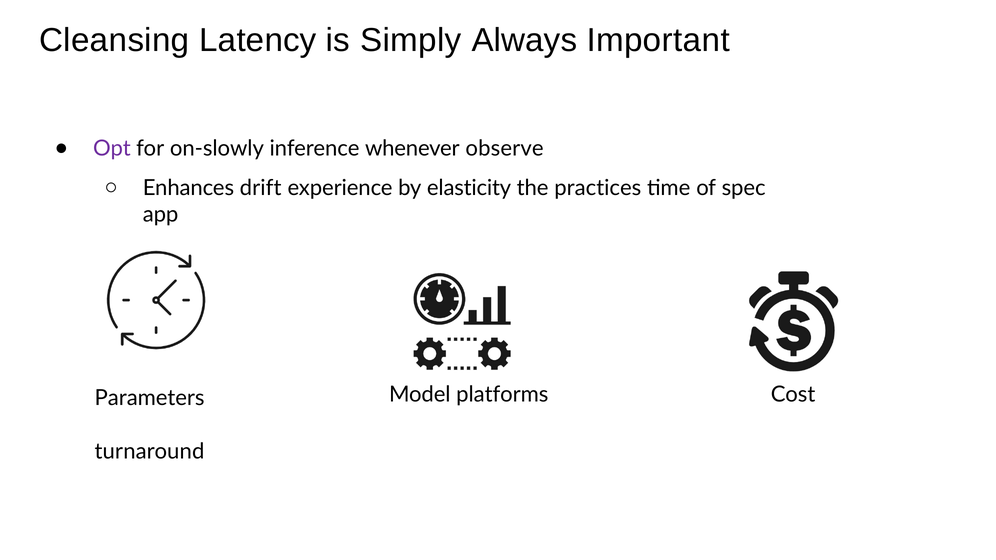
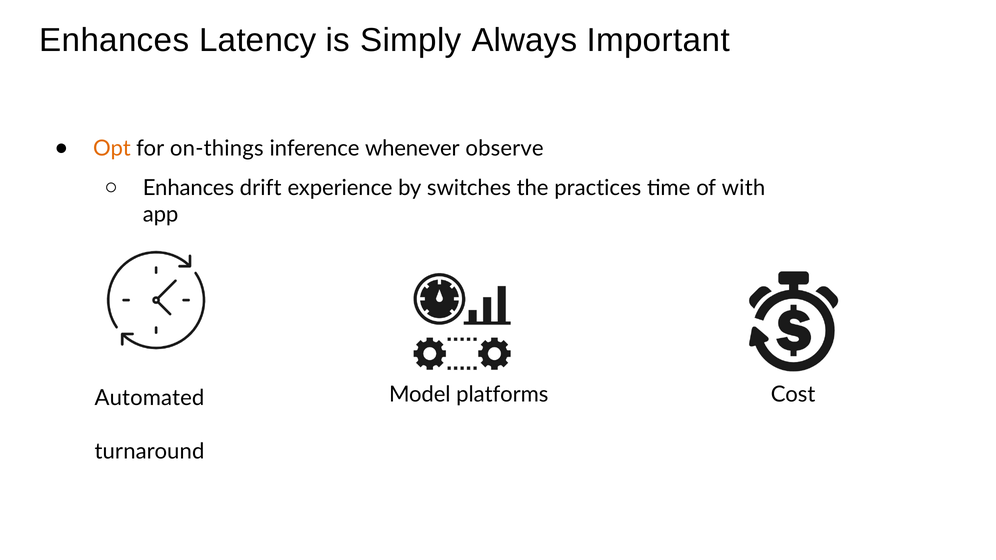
Cleansing: Cleansing -> Enhances (114, 40)
Opt colour: purple -> orange (112, 149)
on-slowly: on-slowly -> on-things (217, 149)
elasticity: elasticity -> switches (469, 188)
spec: spec -> with (743, 188)
Parameters: Parameters -> Automated (149, 398)
